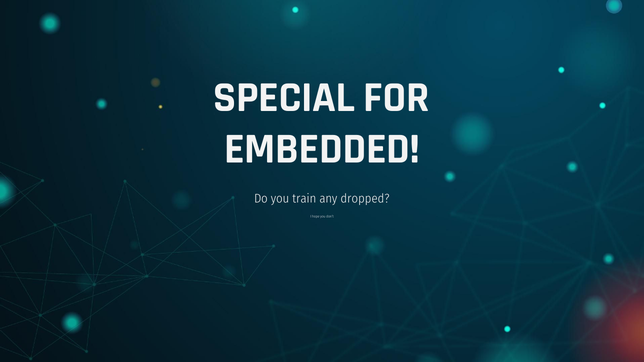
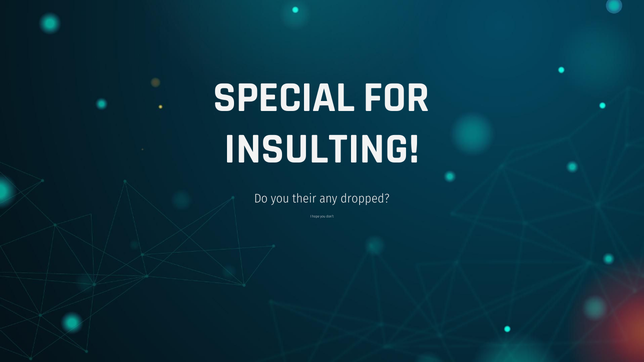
EMBEDDED: EMBEDDED -> INSULTING (322, 149)
train: train -> their (304, 199)
